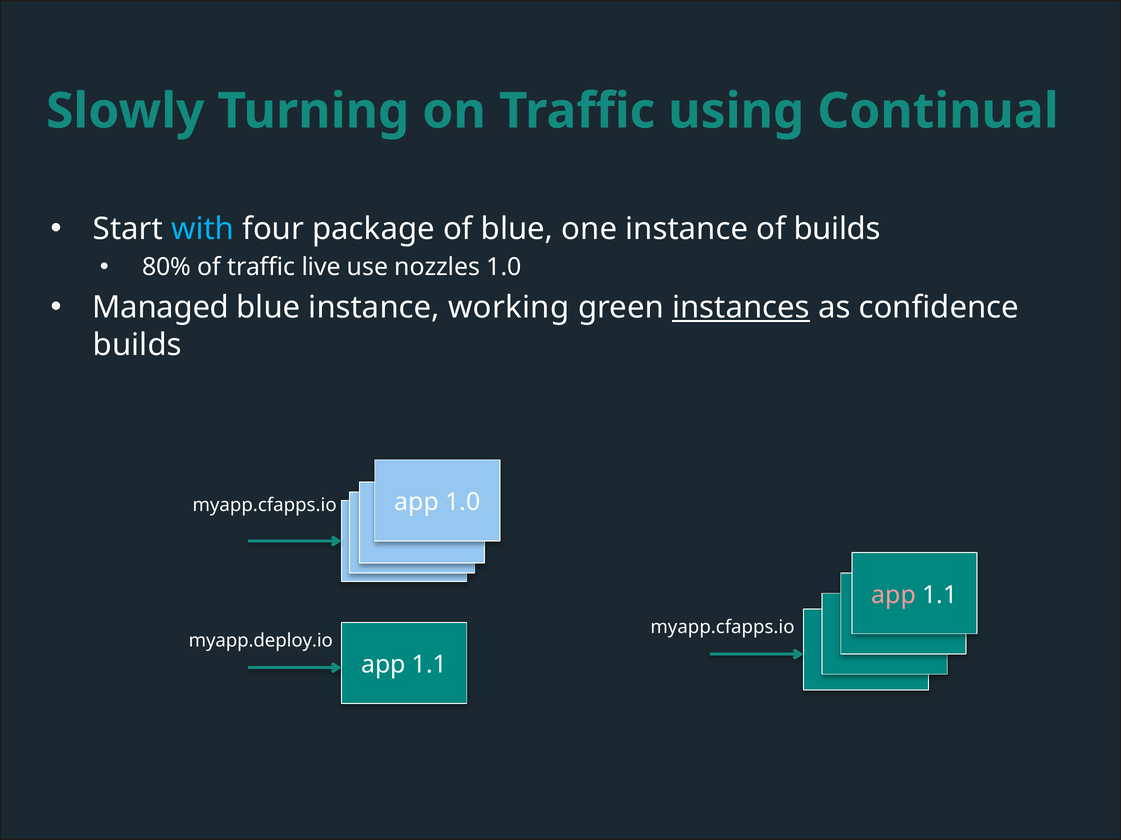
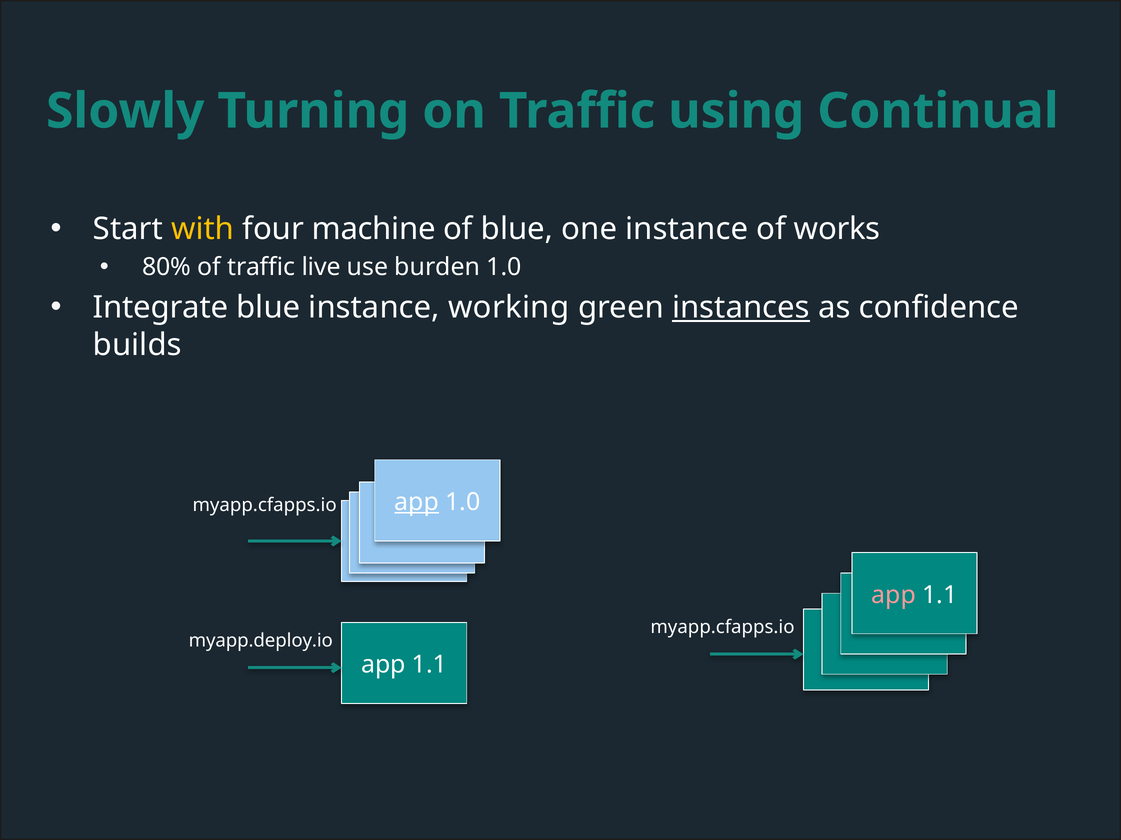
with colour: light blue -> yellow (203, 229)
package: package -> machine (374, 229)
of builds: builds -> works (837, 229)
nozzles: nozzles -> burden (437, 267)
Managed: Managed -> Integrate (161, 308)
app underline: none -> present (417, 503)
